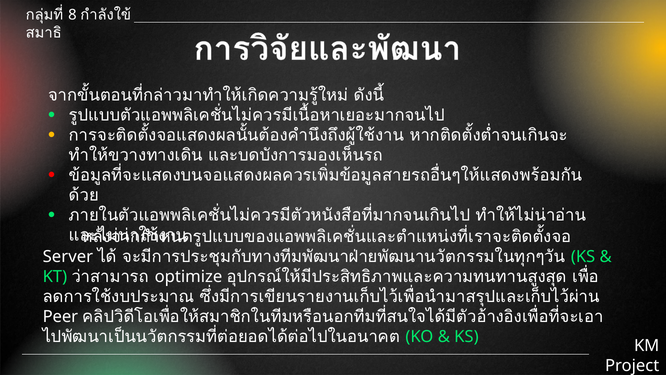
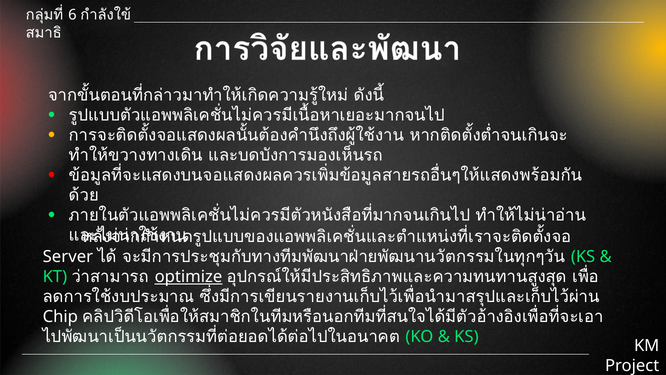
8: 8 -> 6 (72, 15)
optimize underline: none -> present (188, 277)
Peer: Peer -> Chip (60, 317)
